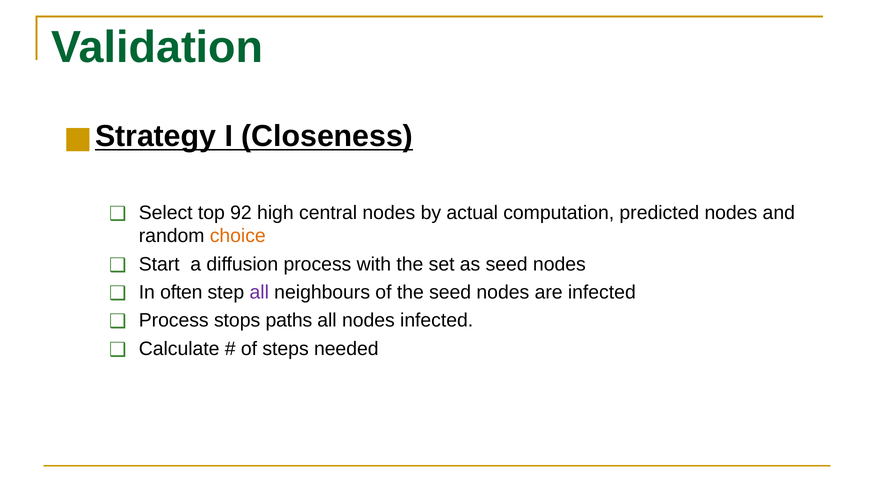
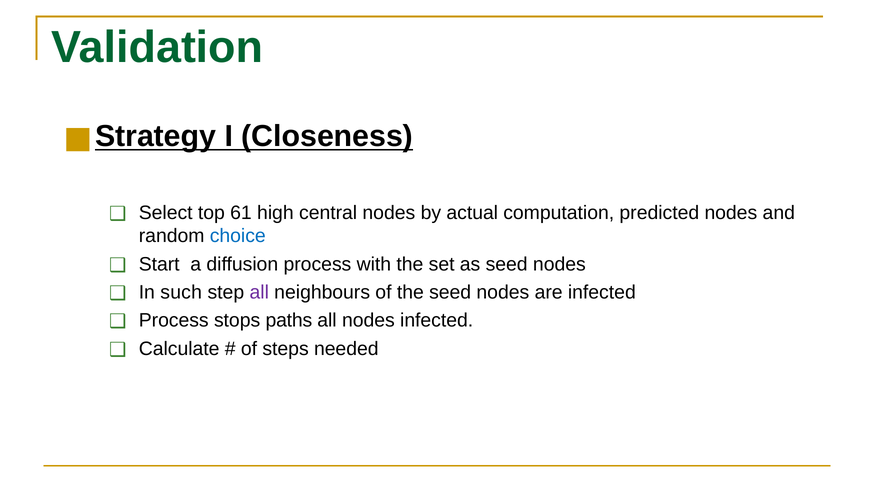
92: 92 -> 61 (241, 213)
choice colour: orange -> blue (238, 236)
often: often -> such (181, 292)
